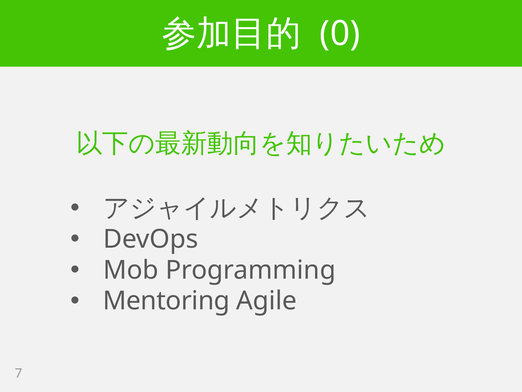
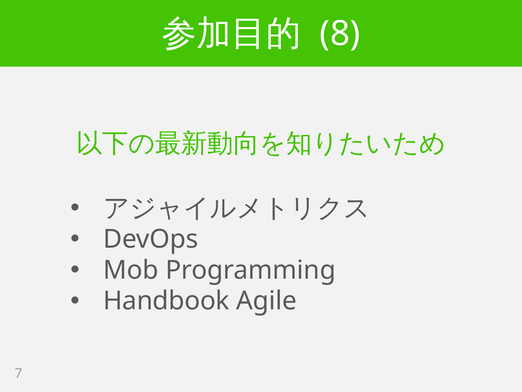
0: 0 -> 8 (340, 34)
Mentoring: Mentoring -> Handbook (166, 301)
